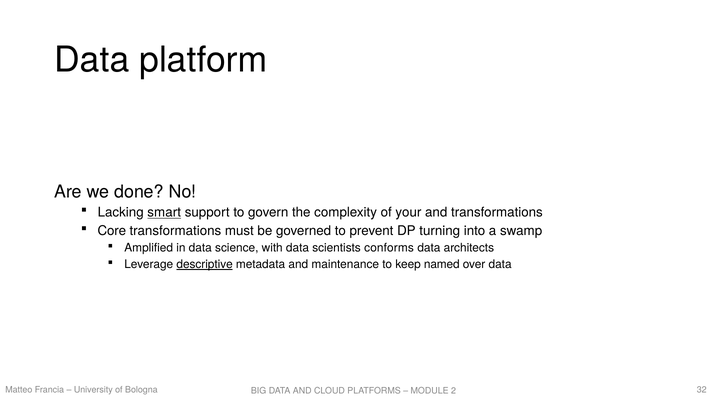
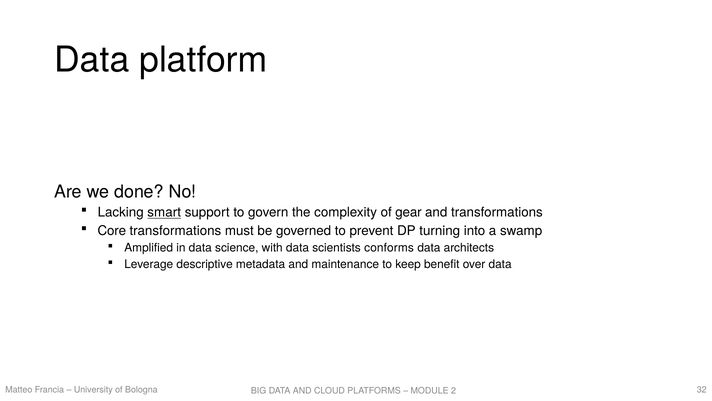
your: your -> gear (408, 212)
descriptive underline: present -> none (205, 264)
named: named -> benefit (442, 264)
